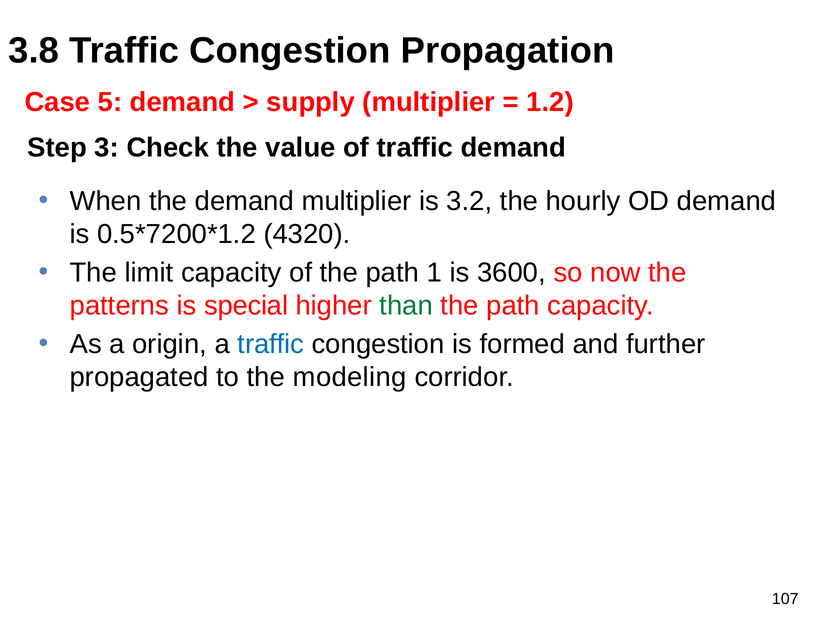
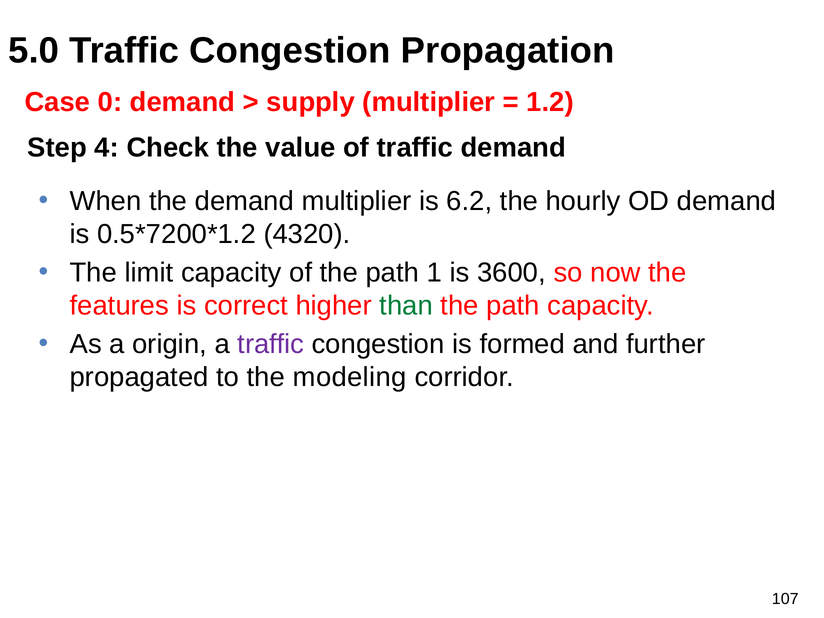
3.8: 3.8 -> 5.0 (34, 51)
5: 5 -> 0 (110, 102)
3: 3 -> 4 (107, 148)
3.2: 3.2 -> 6.2 (469, 201)
patterns: patterns -> features (119, 306)
special: special -> correct (246, 306)
traffic colour: blue -> purple (271, 344)
